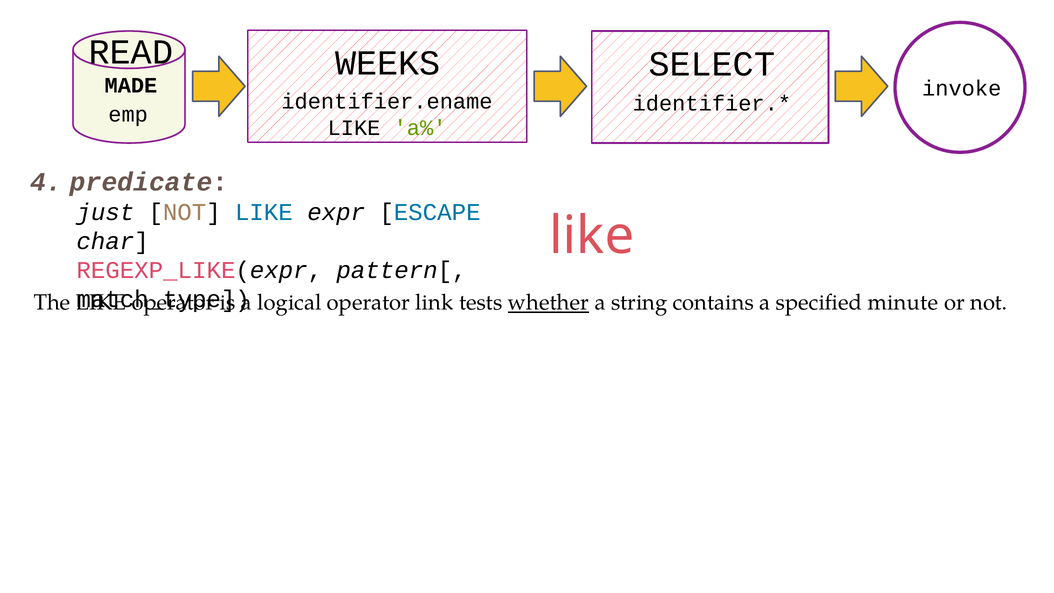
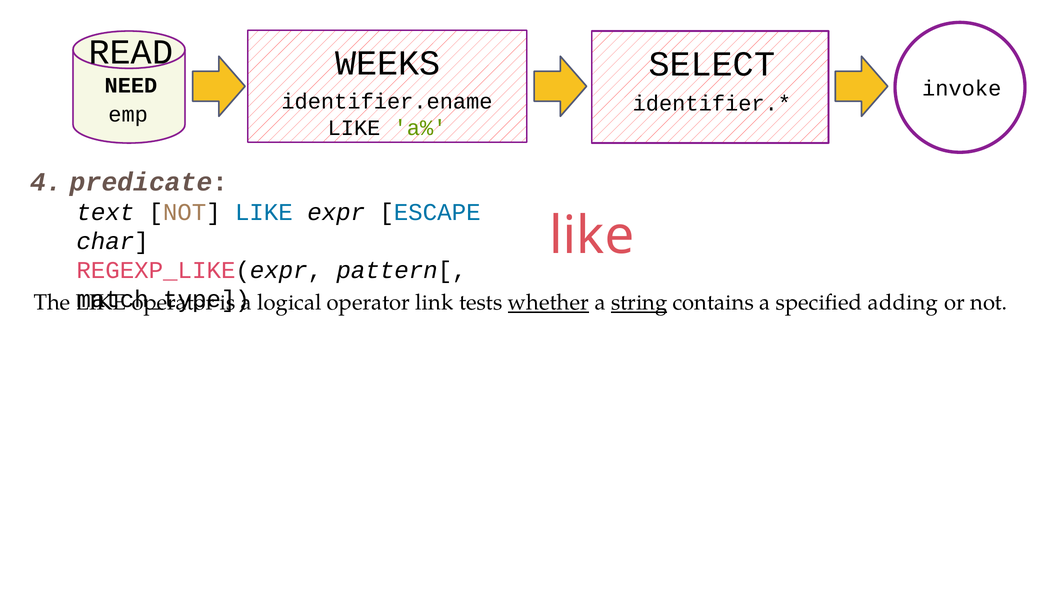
MADE: MADE -> NEED (131, 86)
just: just -> text (105, 212)
string underline: none -> present (639, 303)
minute: minute -> adding (903, 303)
